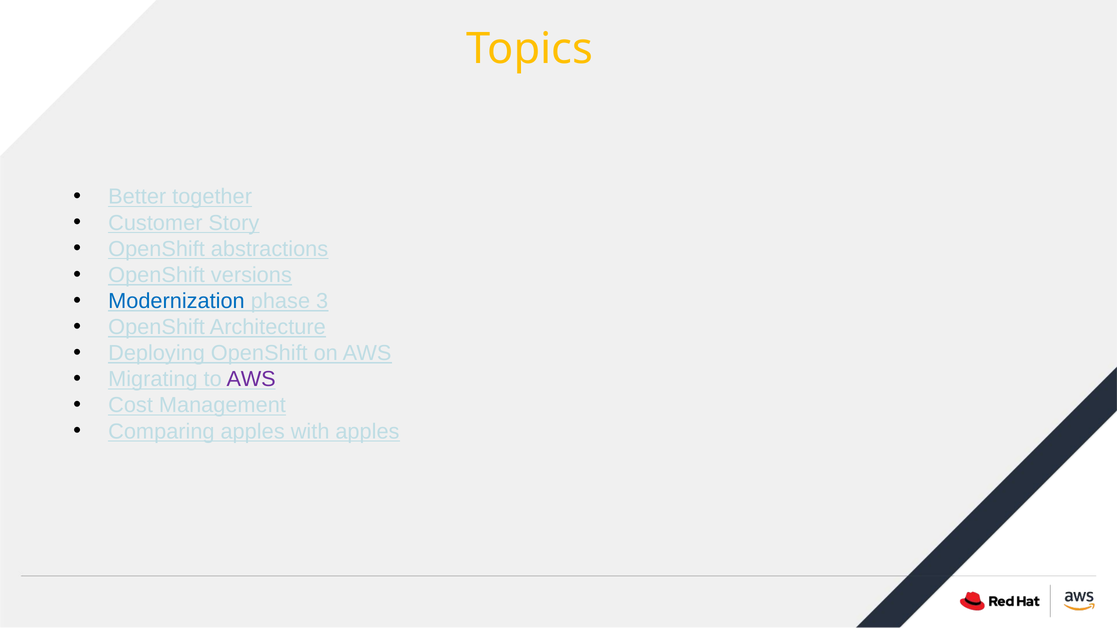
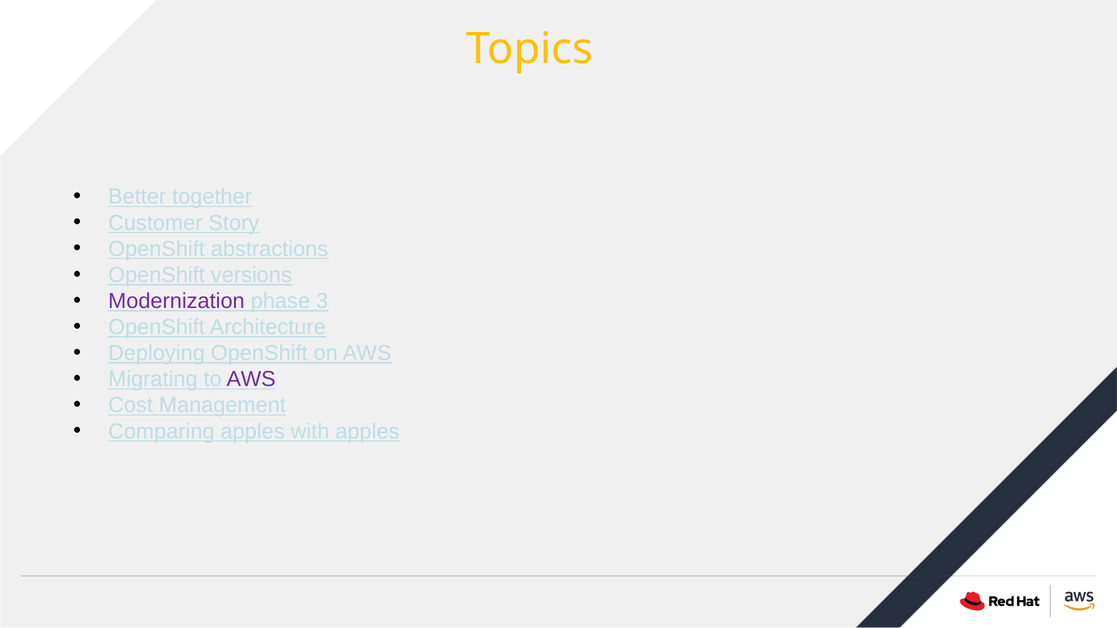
Modernization colour: blue -> purple (176, 301)
